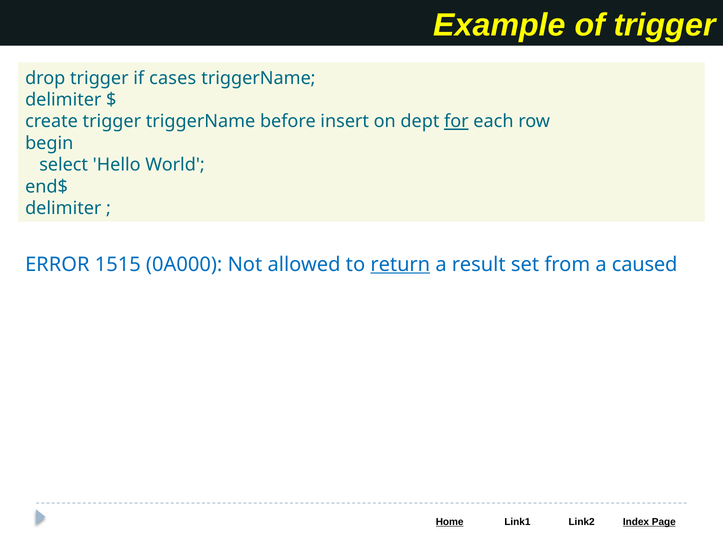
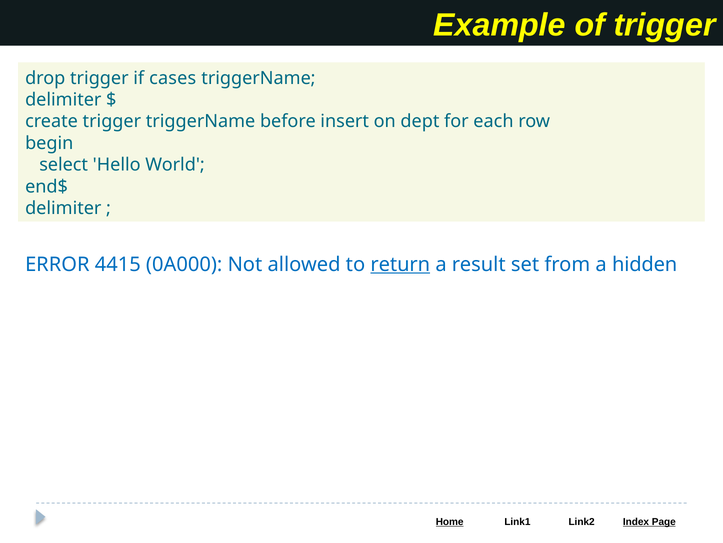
for underline: present -> none (456, 121)
1515: 1515 -> 4415 (118, 264)
caused: caused -> hidden (645, 264)
